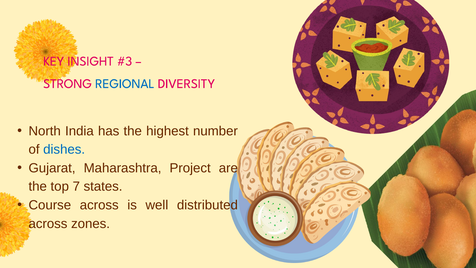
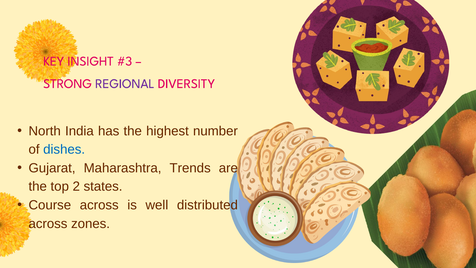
REGIONAL colour: blue -> purple (125, 84)
Project: Project -> Trends (190, 168)
7: 7 -> 2 (76, 186)
